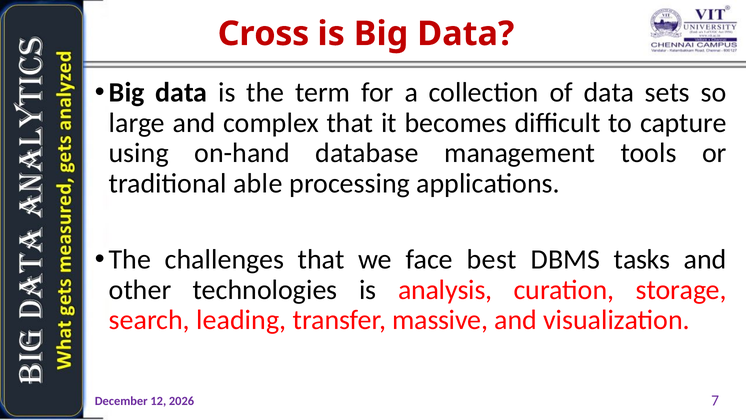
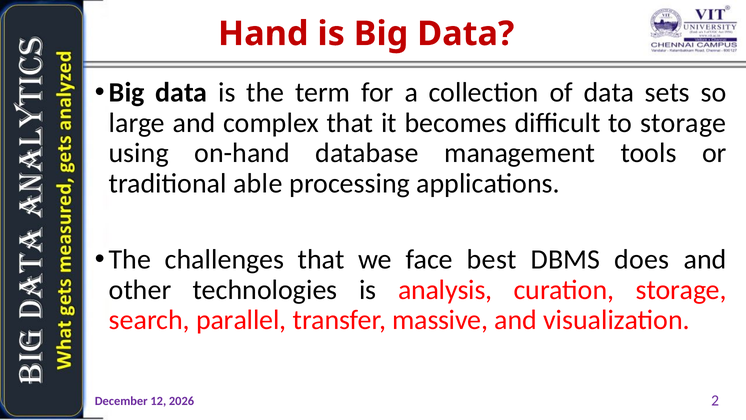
Cross: Cross -> Hand (263, 34)
to capture: capture -> storage (683, 123)
tasks: tasks -> does (642, 259)
leading: leading -> parallel (241, 320)
7: 7 -> 2 (715, 400)
